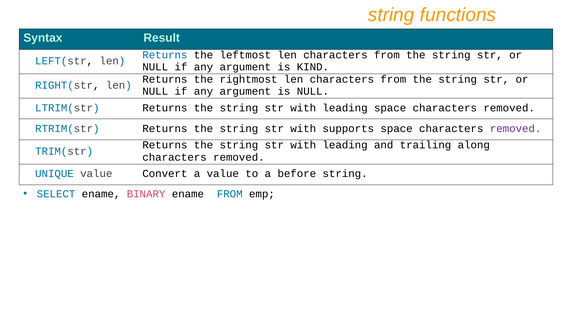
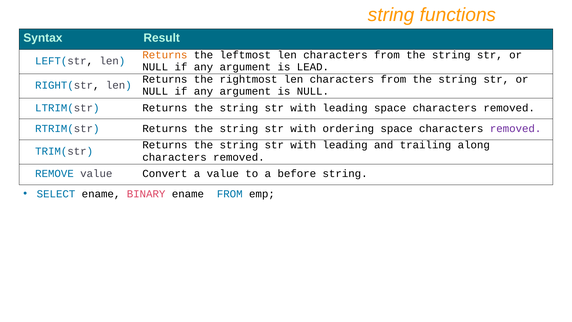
Returns colour: blue -> orange (165, 55)
KIND: KIND -> LEAD (313, 67)
supports: supports -> ordering (348, 129)
UNIQUE: UNIQUE -> REMOVE (54, 174)
